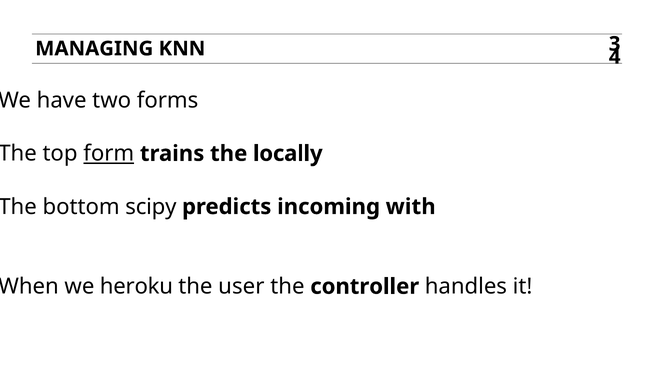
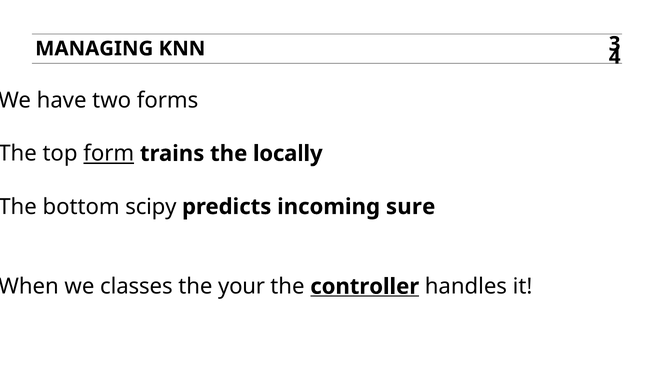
with: with -> sure (411, 207)
heroku: heroku -> classes (136, 287)
user: user -> your (242, 287)
controller underline: none -> present (365, 287)
